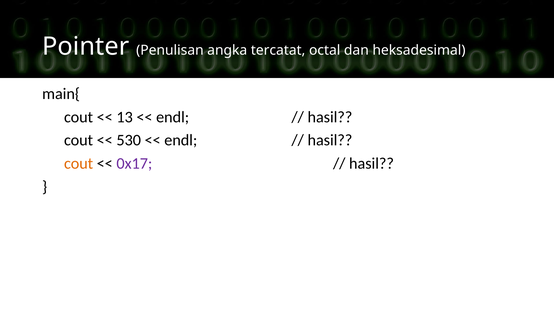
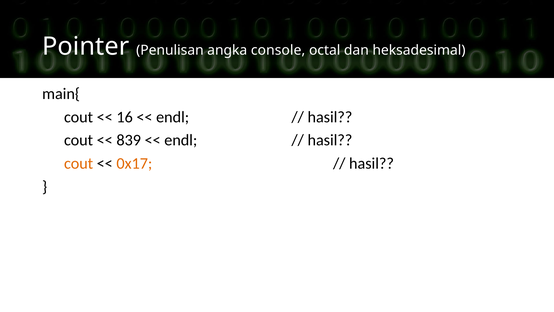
tercatat: tercatat -> console (278, 50)
13: 13 -> 16 (125, 117)
530: 530 -> 839 (129, 140)
0x17 colour: purple -> orange (134, 163)
